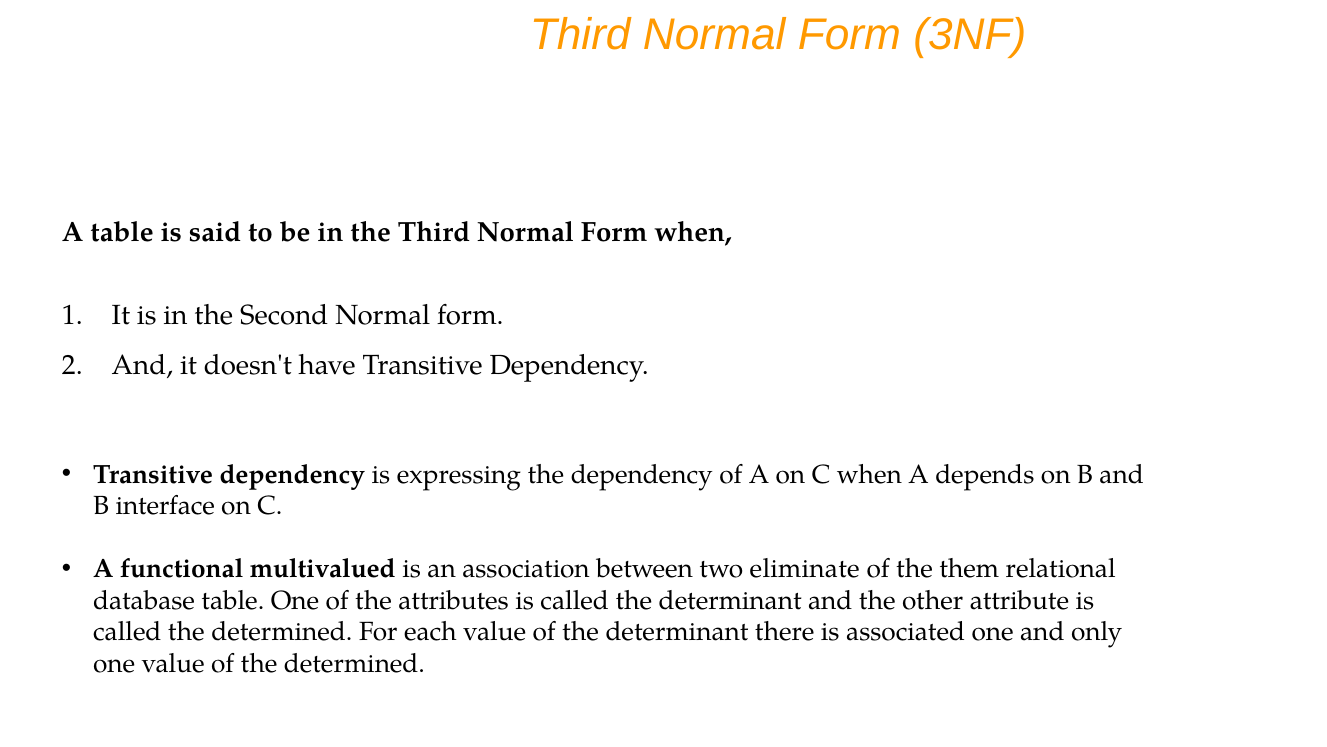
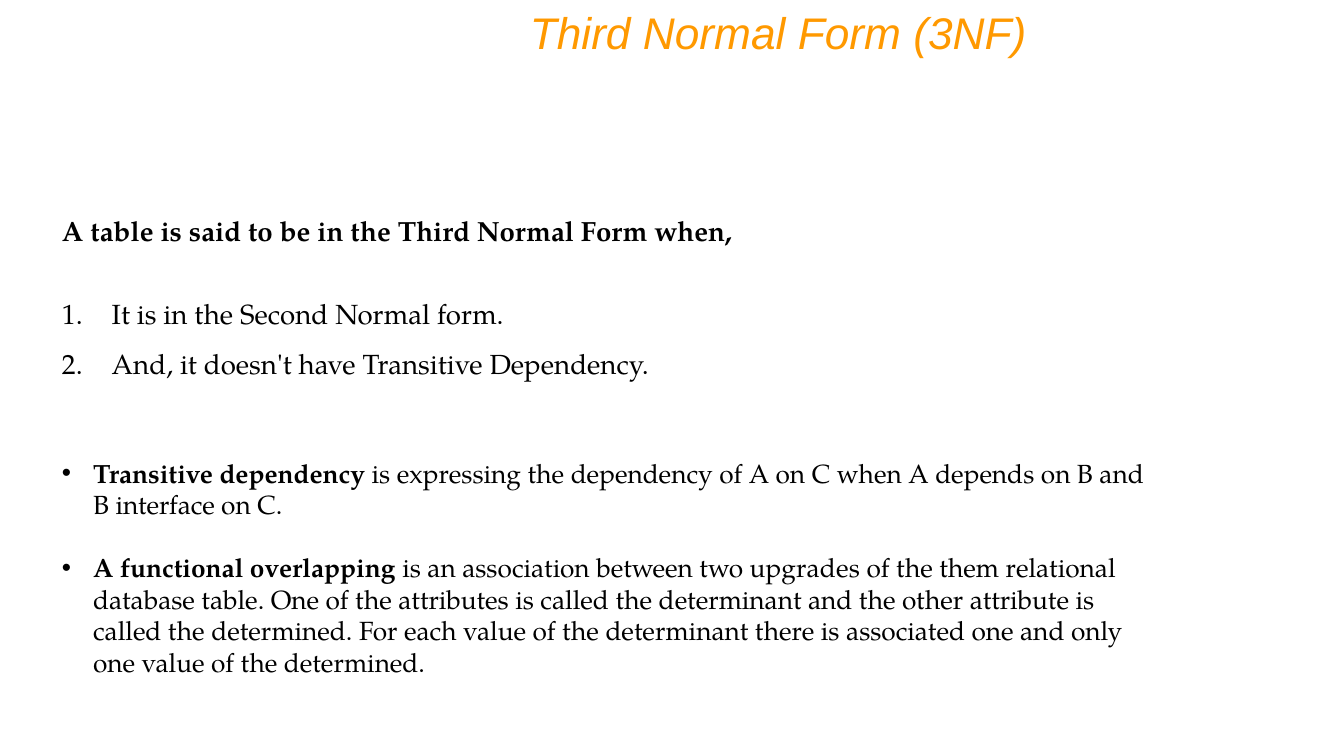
multivalued: multivalued -> overlapping (323, 569)
eliminate: eliminate -> upgrades (805, 569)
